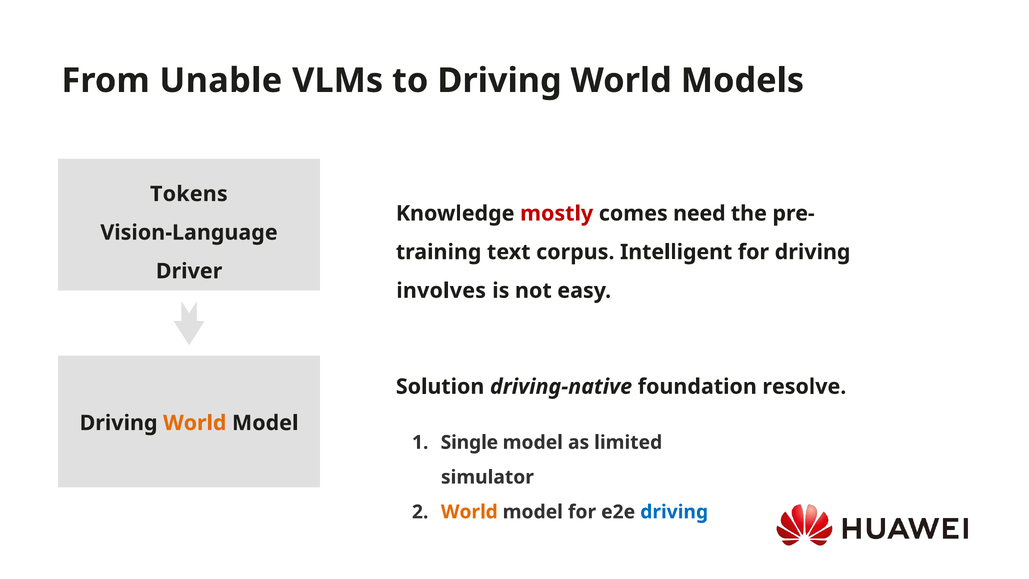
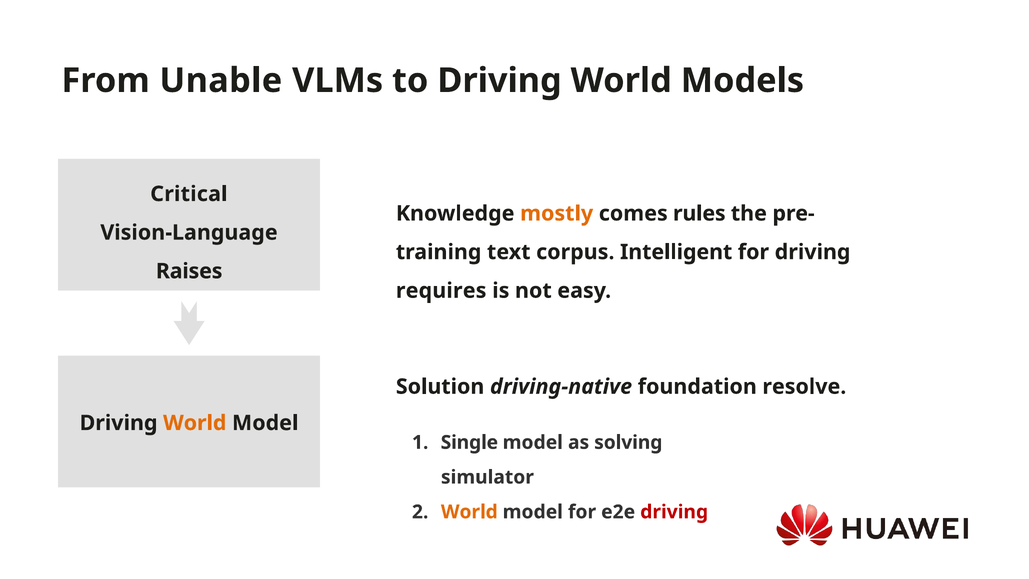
Tokens: Tokens -> Critical (189, 194)
mostly colour: red -> orange (557, 213)
need: need -> rules (699, 213)
Driver: Driver -> Raises (189, 271)
involves: involves -> requires (441, 290)
limited: limited -> solving (628, 442)
driving colour: blue -> red (674, 512)
